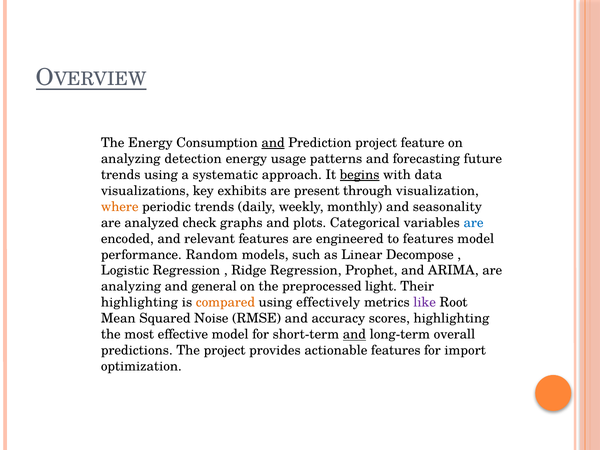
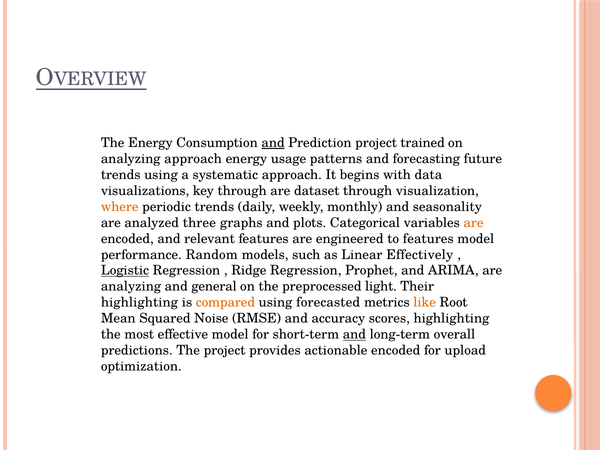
feature: feature -> trained (423, 143)
analyzing detection: detection -> approach (193, 159)
begins underline: present -> none (360, 175)
key exhibits: exhibits -> through (242, 191)
present: present -> dataset (317, 191)
check: check -> three (199, 223)
are colour: blue -> orange (474, 223)
Decompose: Decompose -> Effectively (420, 255)
Logistic underline: none -> present (125, 271)
effectively: effectively -> forecasted (328, 303)
like colour: purple -> orange (425, 303)
actionable features: features -> encoded (396, 350)
import: import -> upload (465, 350)
